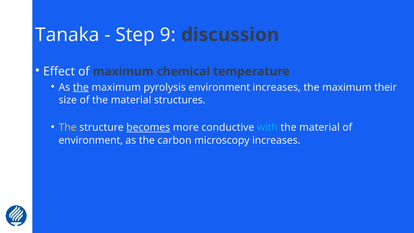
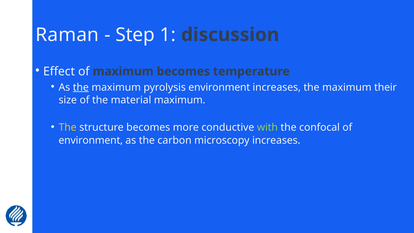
Tanaka: Tanaka -> Raman (67, 35)
9: 9 -> 1 (168, 35)
maximum chemical: chemical -> becomes (183, 71)
material structures: structures -> maximum (180, 100)
becomes underline: present -> none (148, 128)
with colour: light blue -> light green (267, 128)
material: material -> confocal (320, 128)
